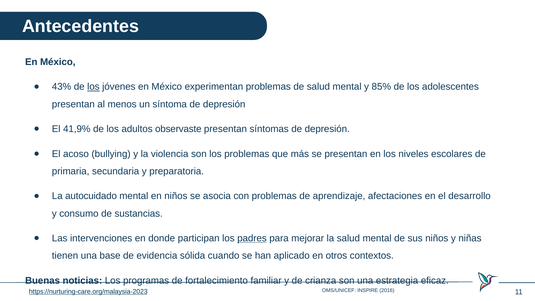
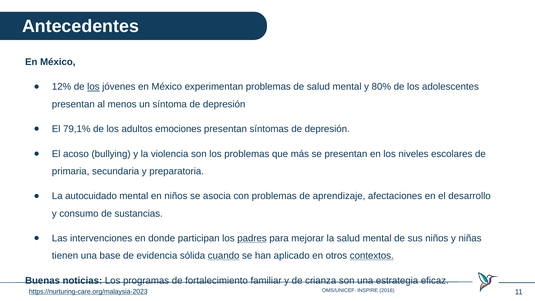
43%: 43% -> 12% (62, 87)
85%: 85% -> 80% (381, 87)
41,9%: 41,9% -> 79,1% (77, 129)
observaste: observaste -> emociones (178, 129)
cuando underline: none -> present (224, 256)
contextos underline: none -> present (372, 256)
